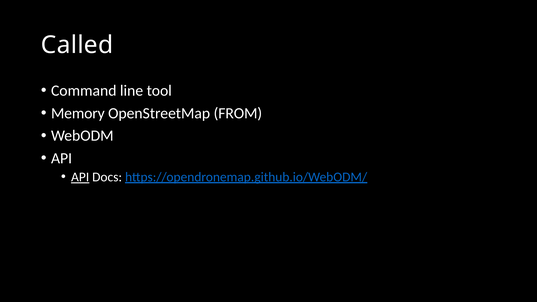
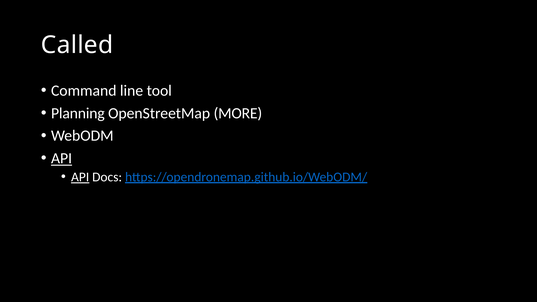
Memory: Memory -> Planning (78, 113)
FROM: FROM -> MORE (238, 113)
API underline: none -> present (62, 158)
